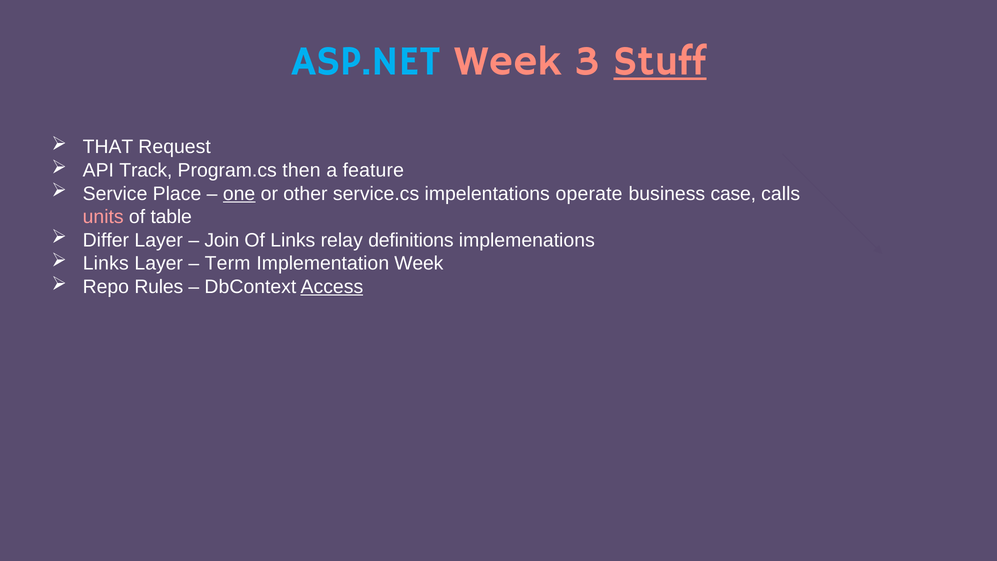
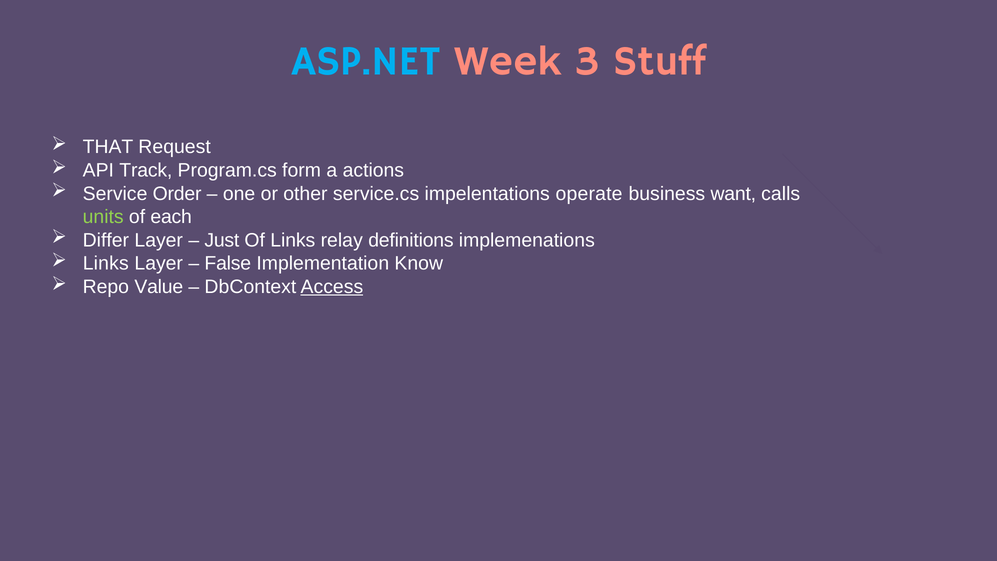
Stuff underline: present -> none (660, 61)
then: then -> form (302, 170)
feature: feature -> actions (373, 170)
Place: Place -> Order (177, 194)
one underline: present -> none (239, 194)
case: case -> want (733, 194)
units colour: pink -> light green (103, 217)
table: table -> each (171, 217)
Join: Join -> Just (222, 240)
Term: Term -> False (228, 263)
Implementation Week: Week -> Know (419, 263)
Rules: Rules -> Value (159, 287)
